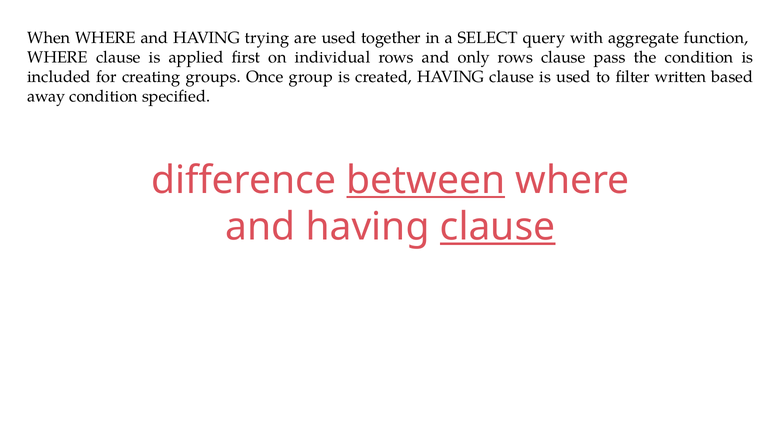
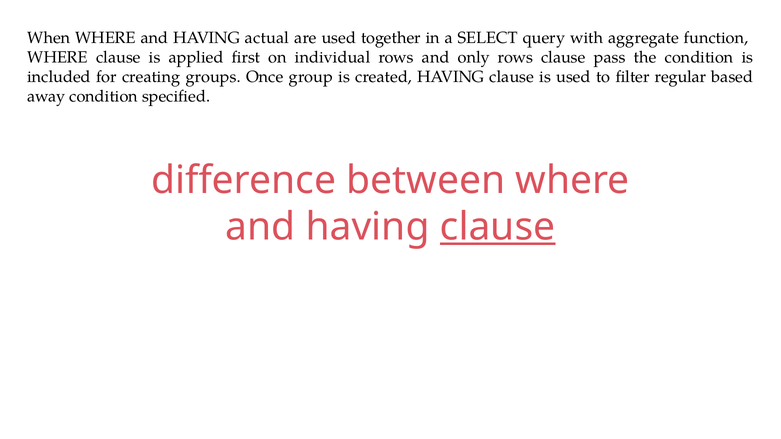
trying: trying -> actual (267, 38)
written: written -> regular (681, 77)
between underline: present -> none (426, 180)
